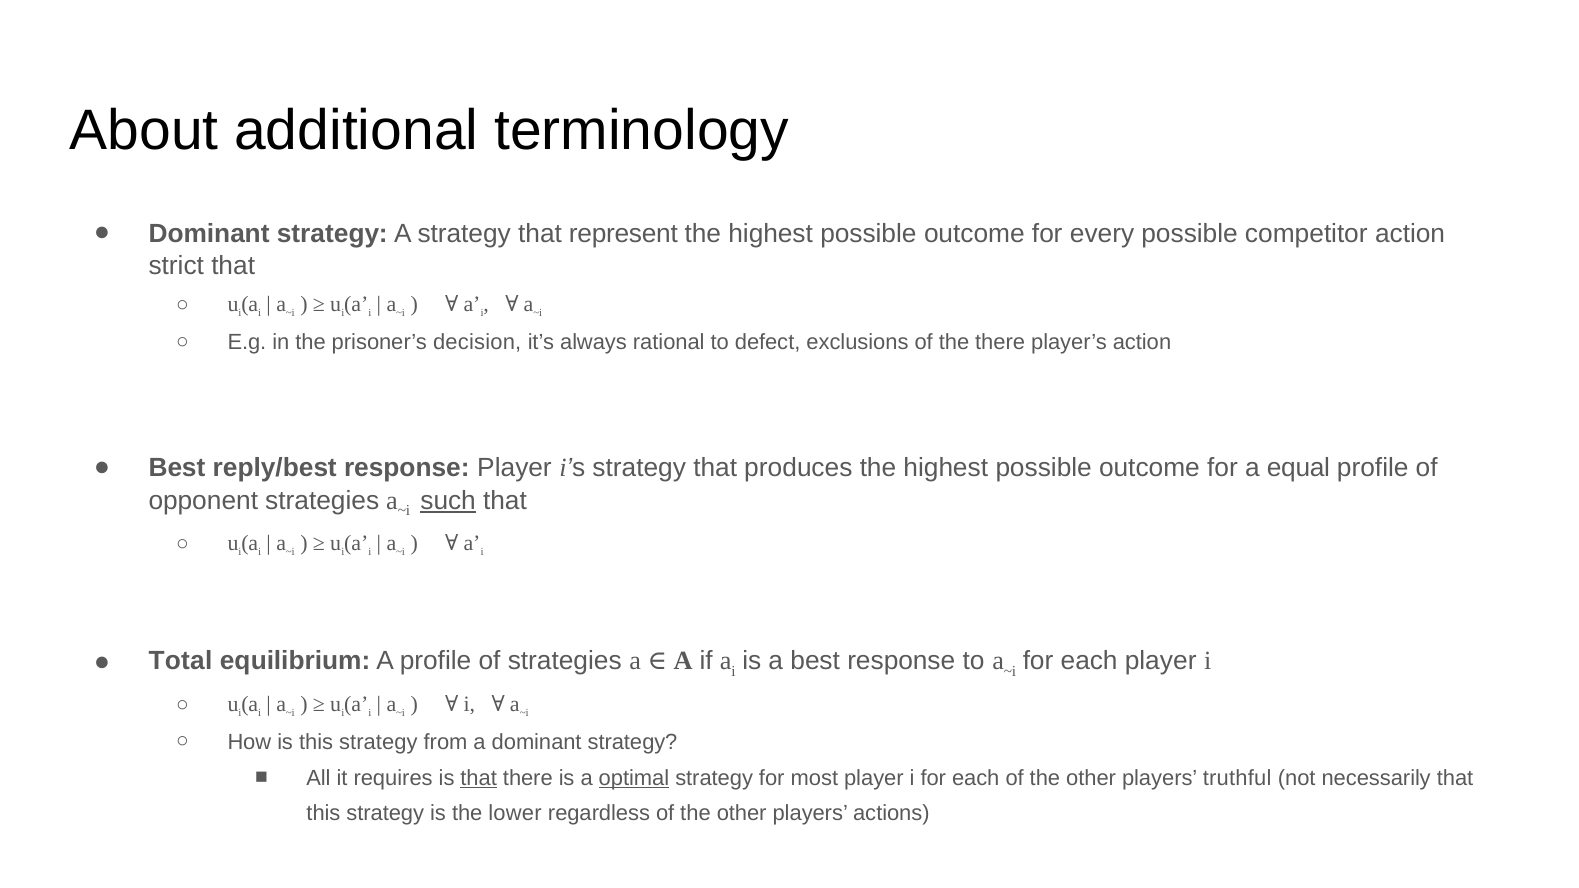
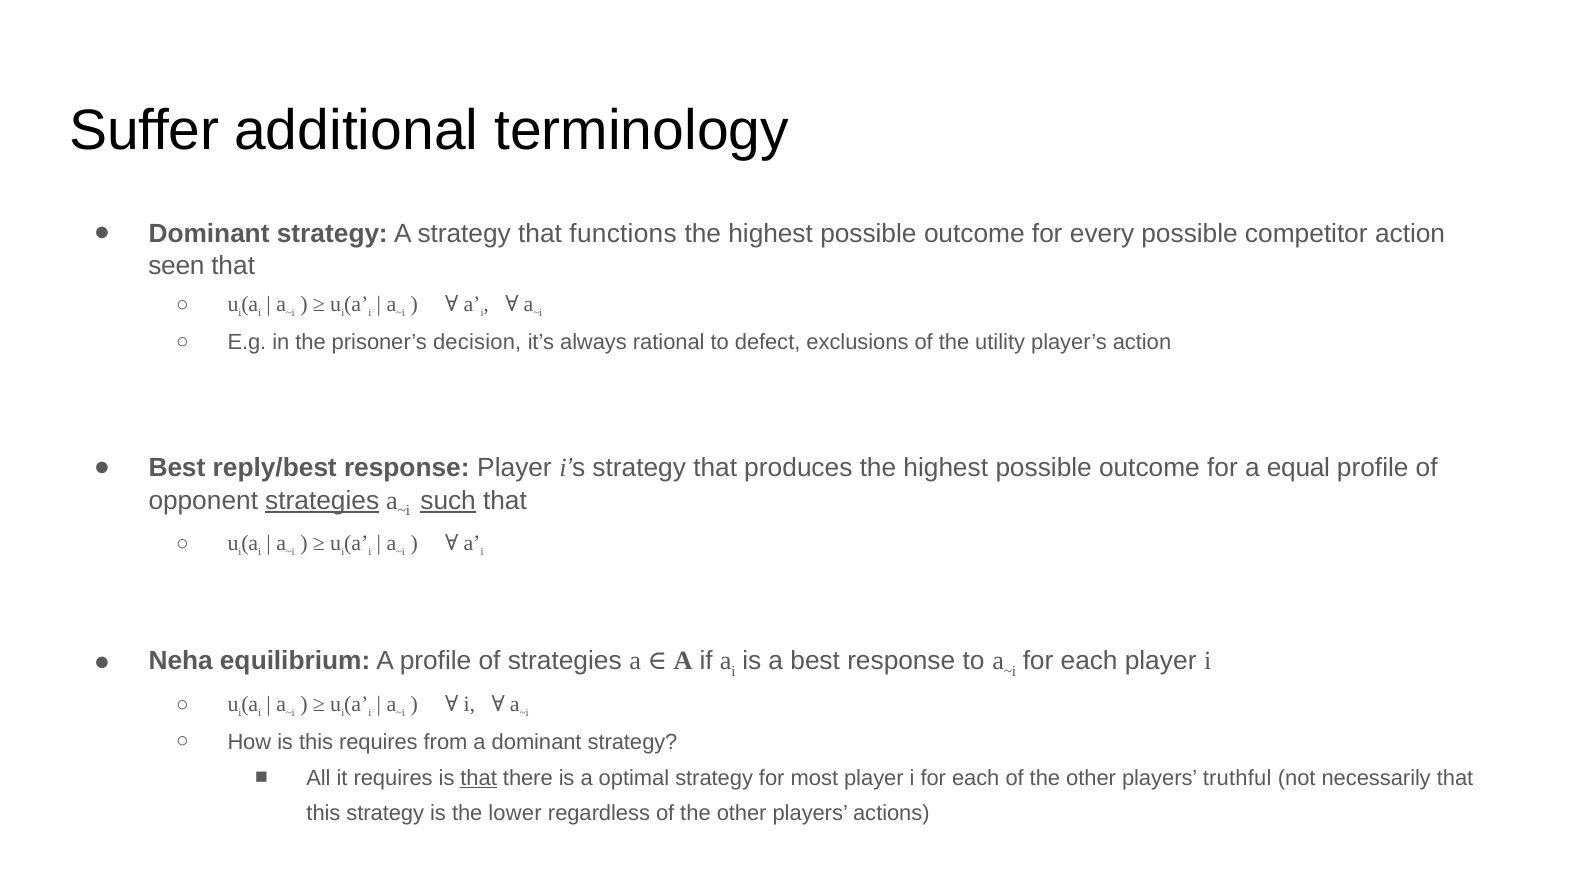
About: About -> Suffer (144, 131)
represent: represent -> functions (623, 233)
strict: strict -> seen (176, 266)
the there: there -> utility (1000, 343)
strategies underline: none -> present (322, 501)
Total: Total -> Neha (181, 661)
is this strategy: strategy -> requires (378, 742)
optimal underline: present -> none (634, 778)
